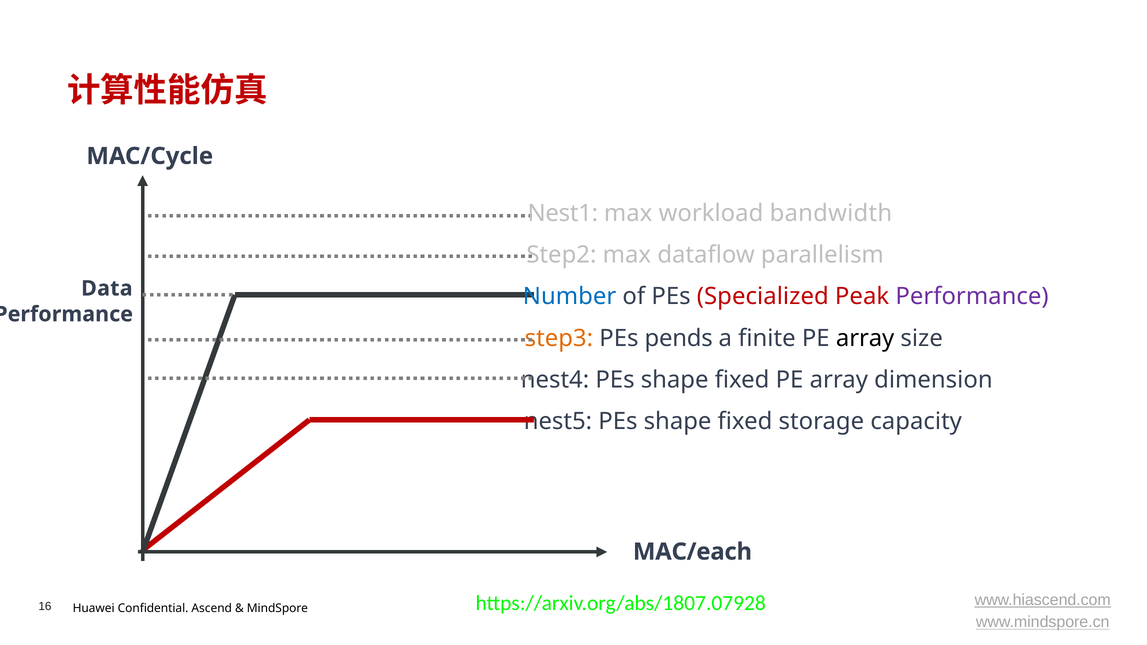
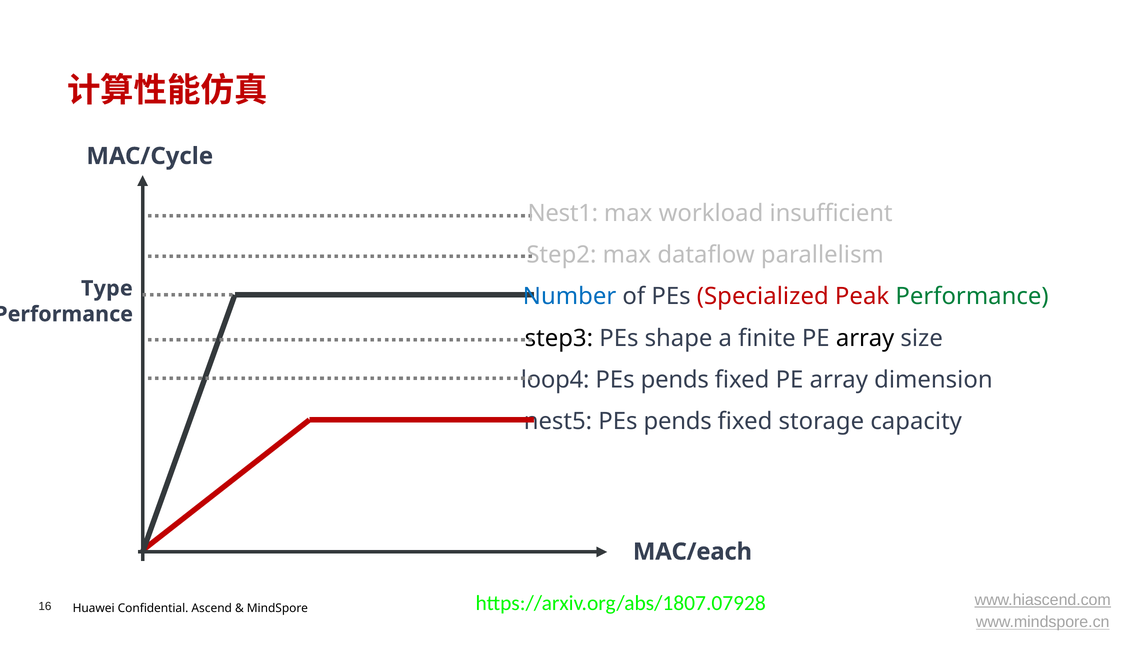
bandwidth: bandwidth -> insufficient (831, 213)
Data: Data -> Type (107, 288)
Performance colour: purple -> green (972, 297)
step3 colour: orange -> black (559, 338)
pends: pends -> shape (679, 338)
nest4: nest4 -> loop4 (555, 380)
shape: shape -> pends (675, 380)
shape: shape -> pends (678, 421)
